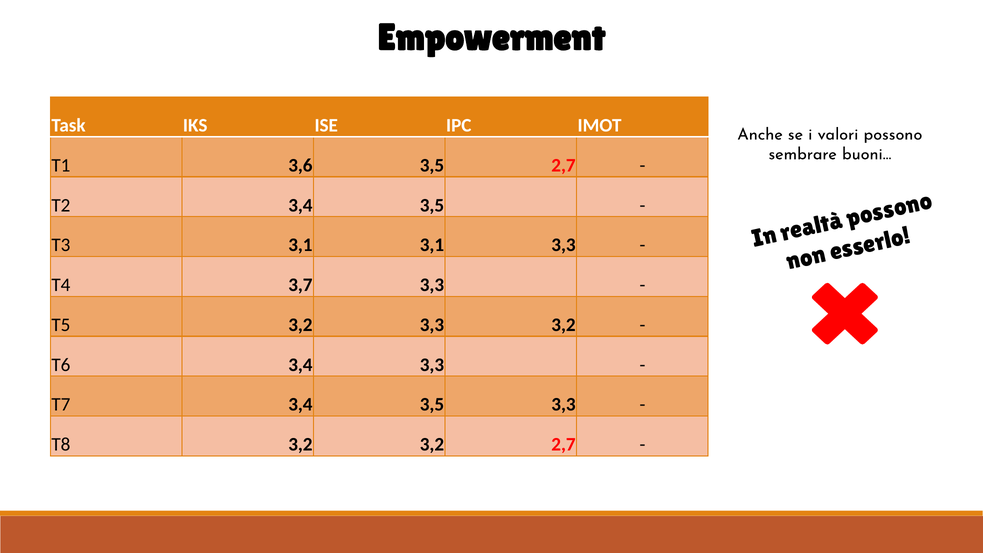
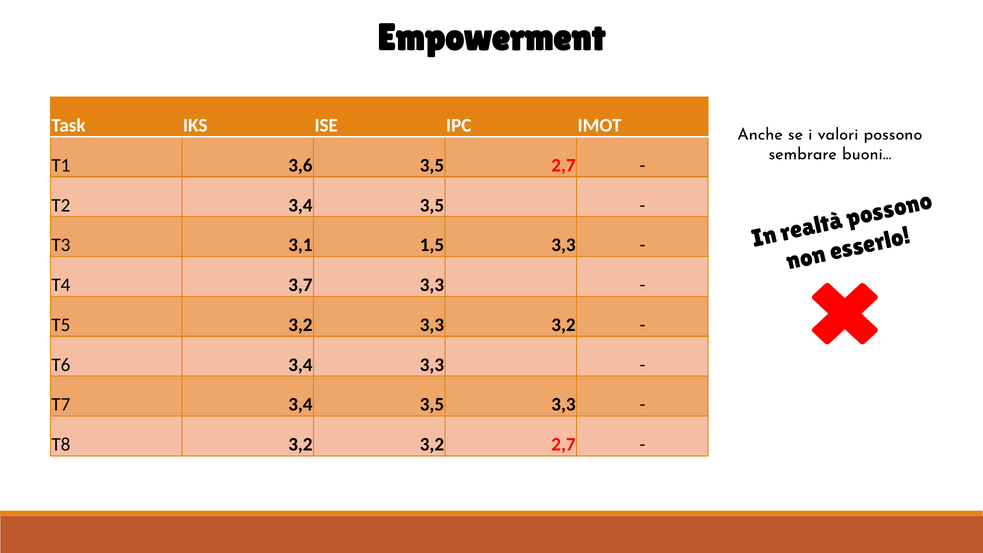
3,1 3,1: 3,1 -> 1,5 (432, 245)
